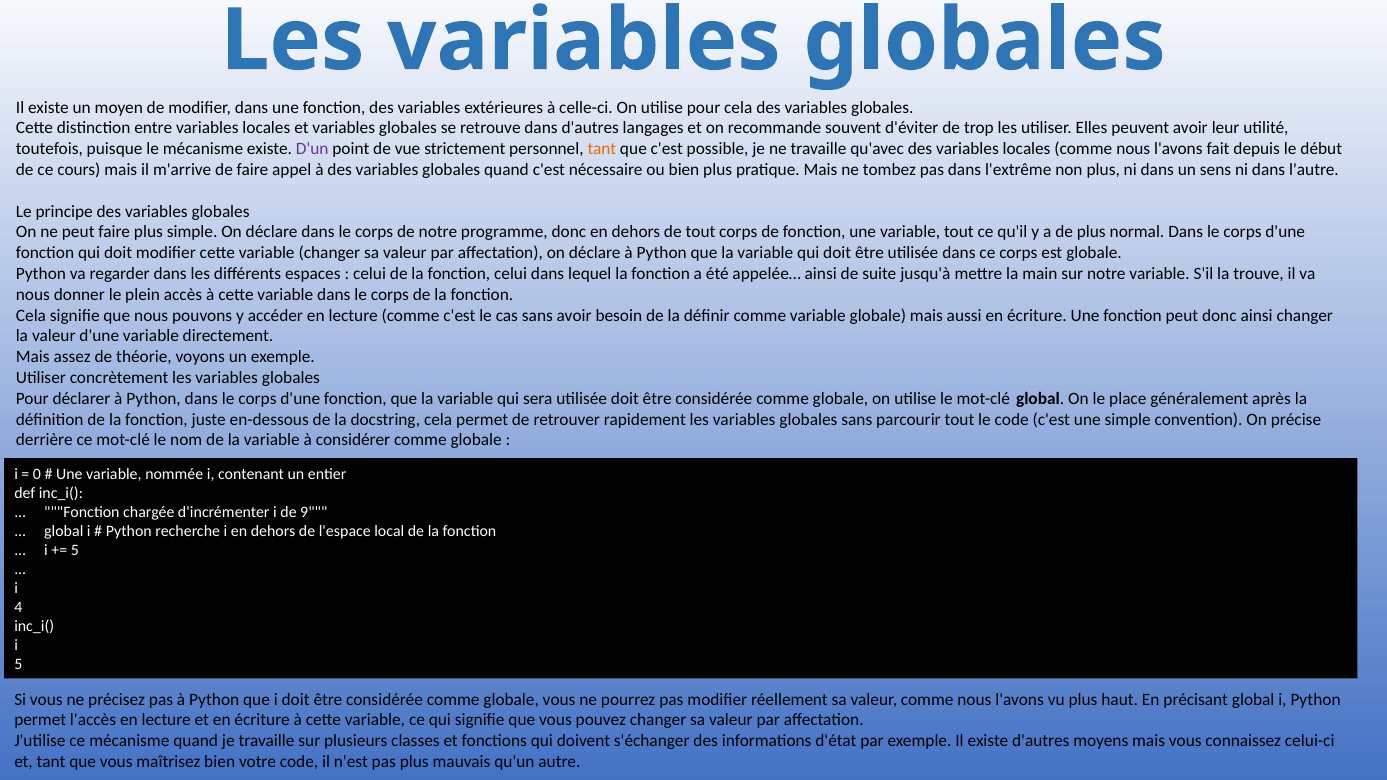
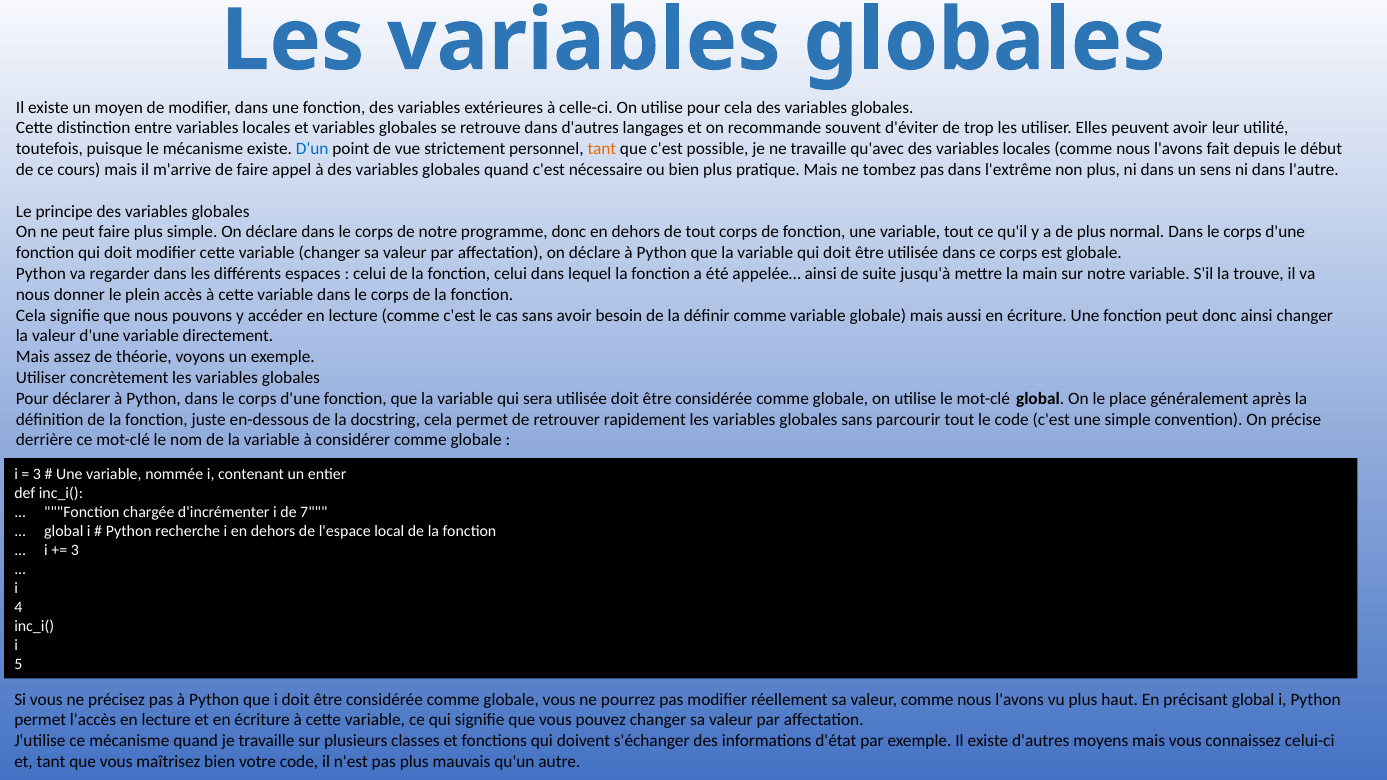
D'un colour: purple -> blue (312, 149)
0: 0 -> 3 (37, 474)
9: 9 -> 7 (314, 512)
5: 5 -> 3 (75, 550)
